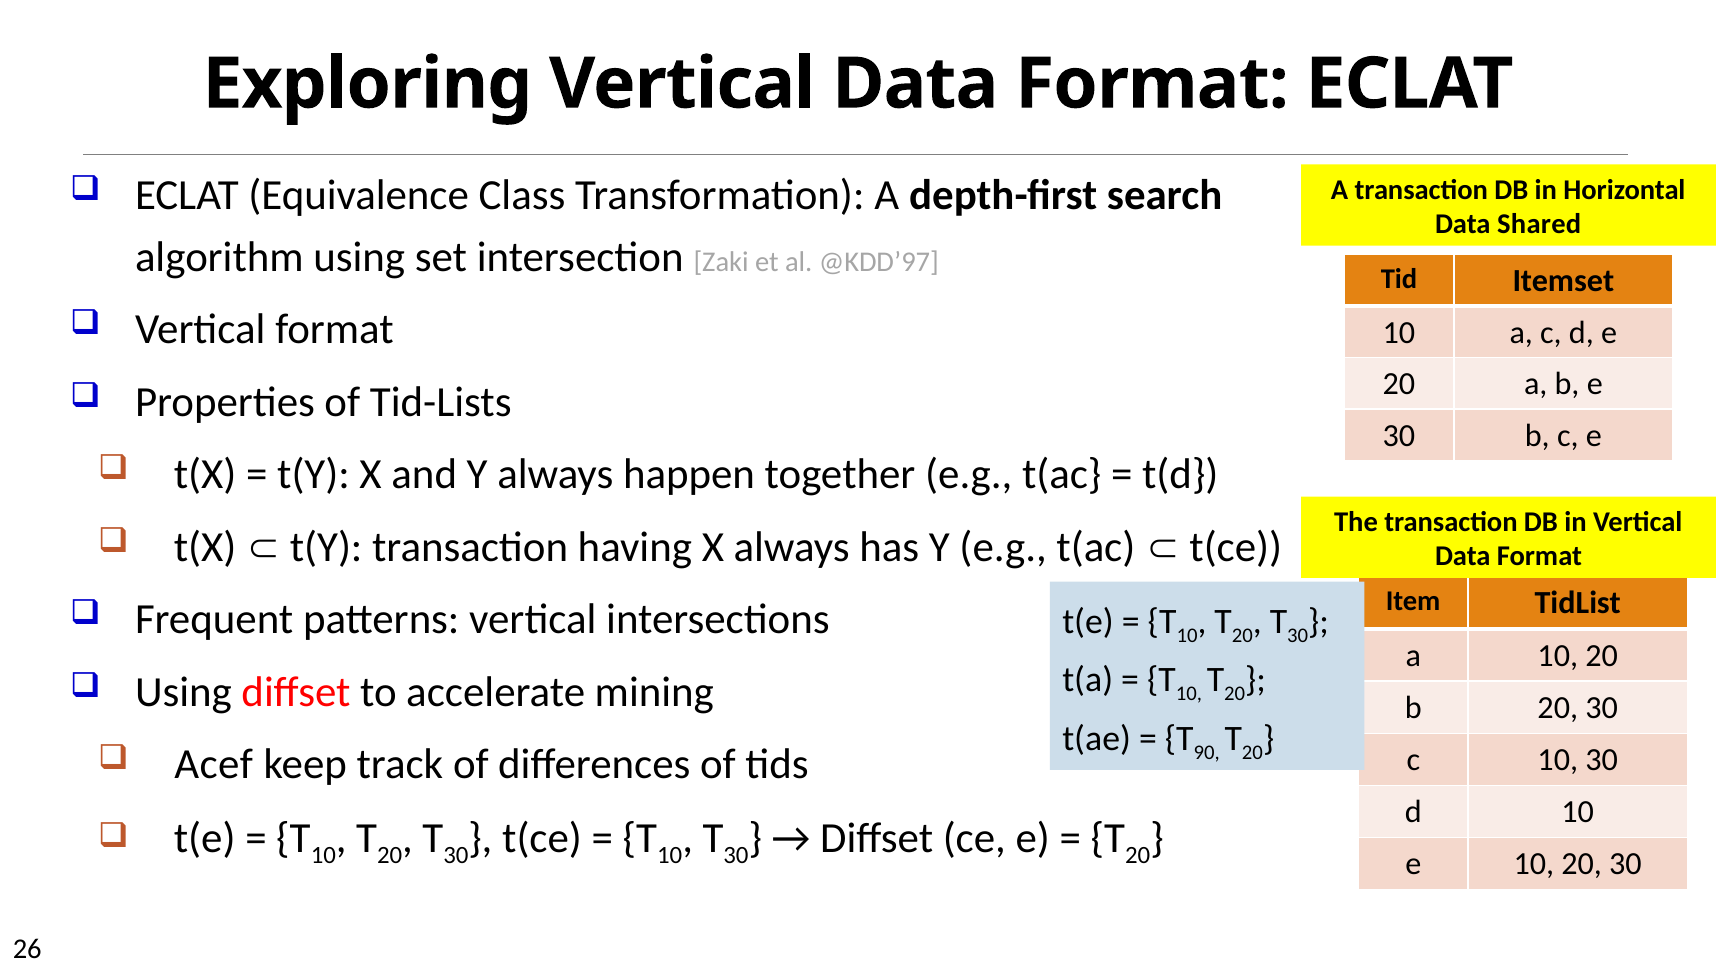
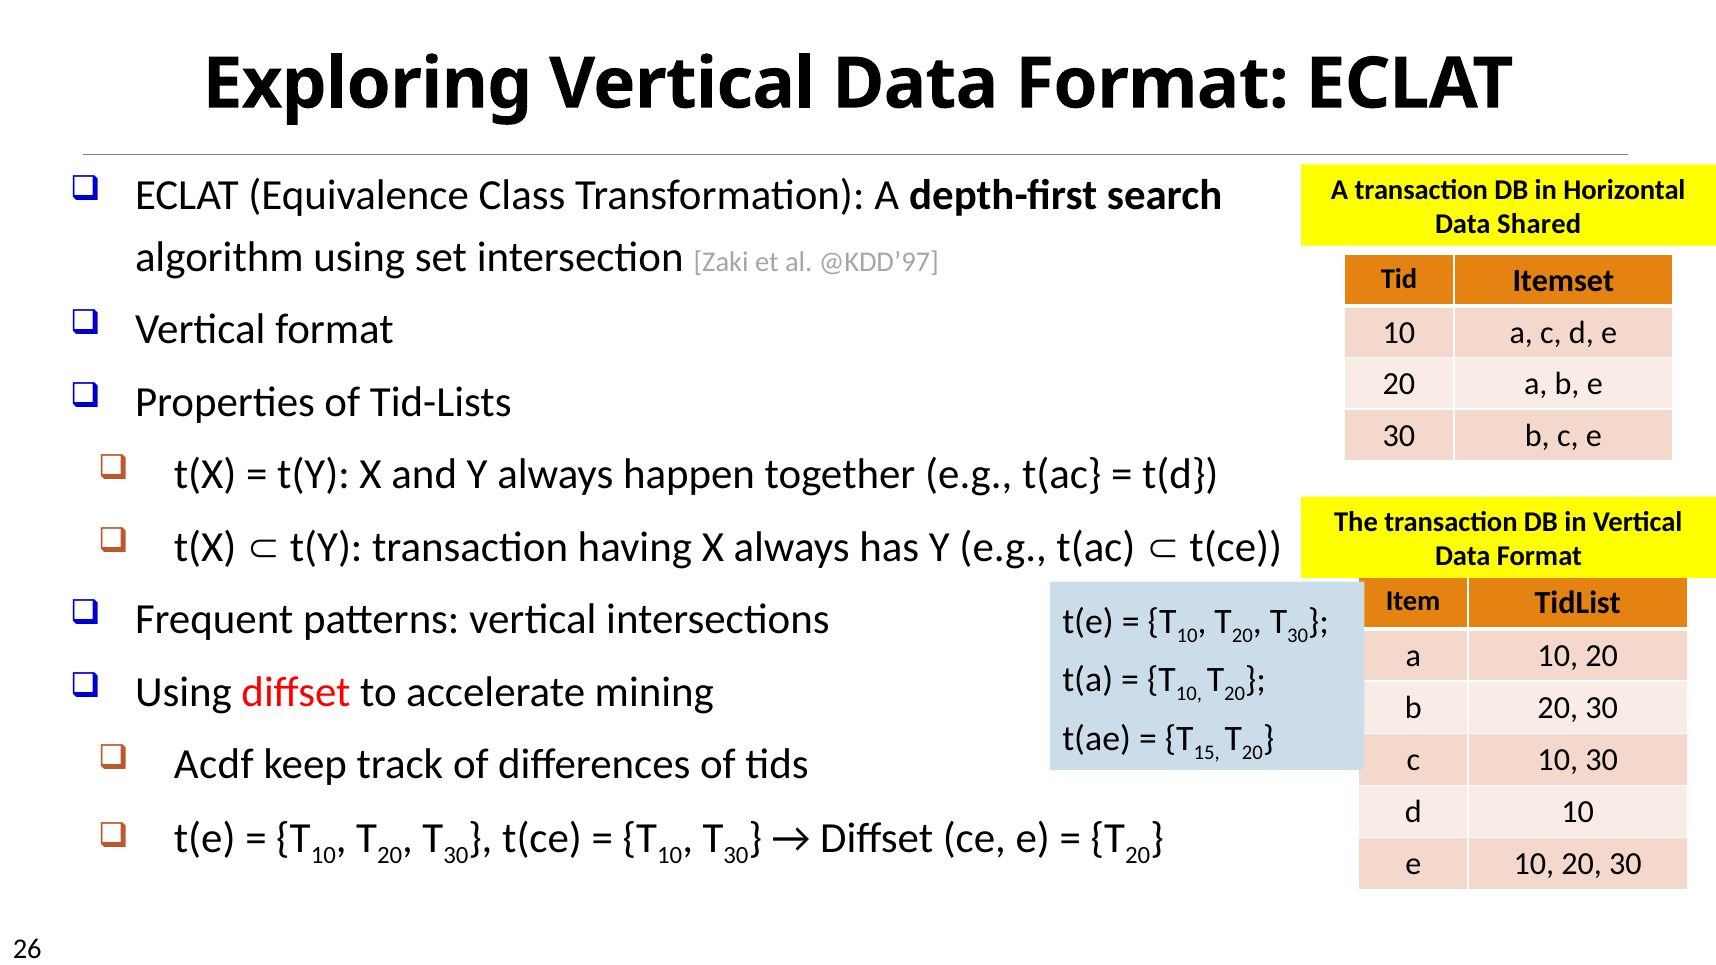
90: 90 -> 15 (1207, 753)
Acef: Acef -> Acdf (214, 765)
